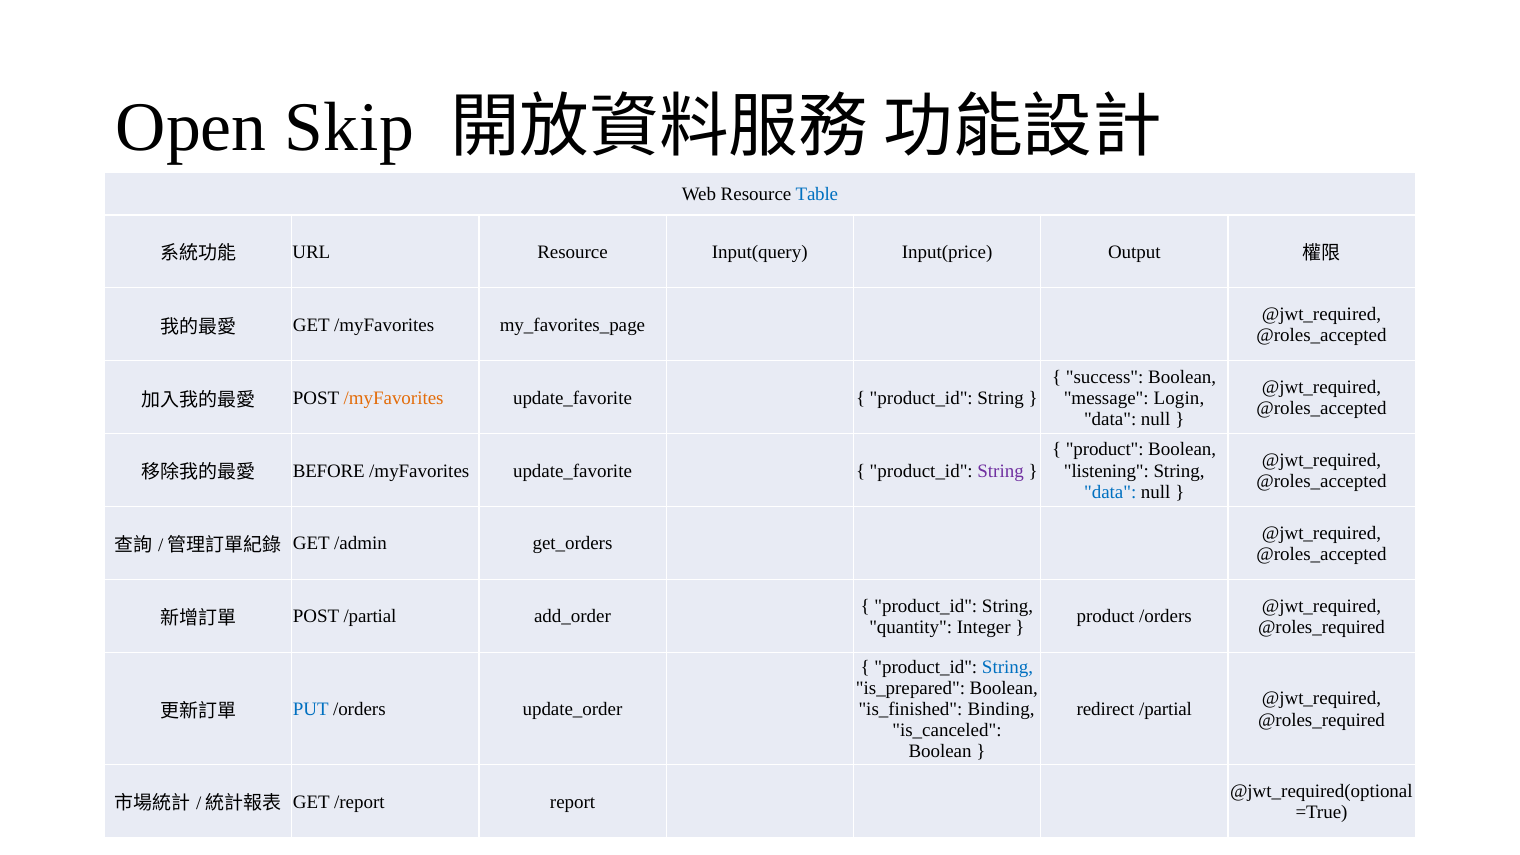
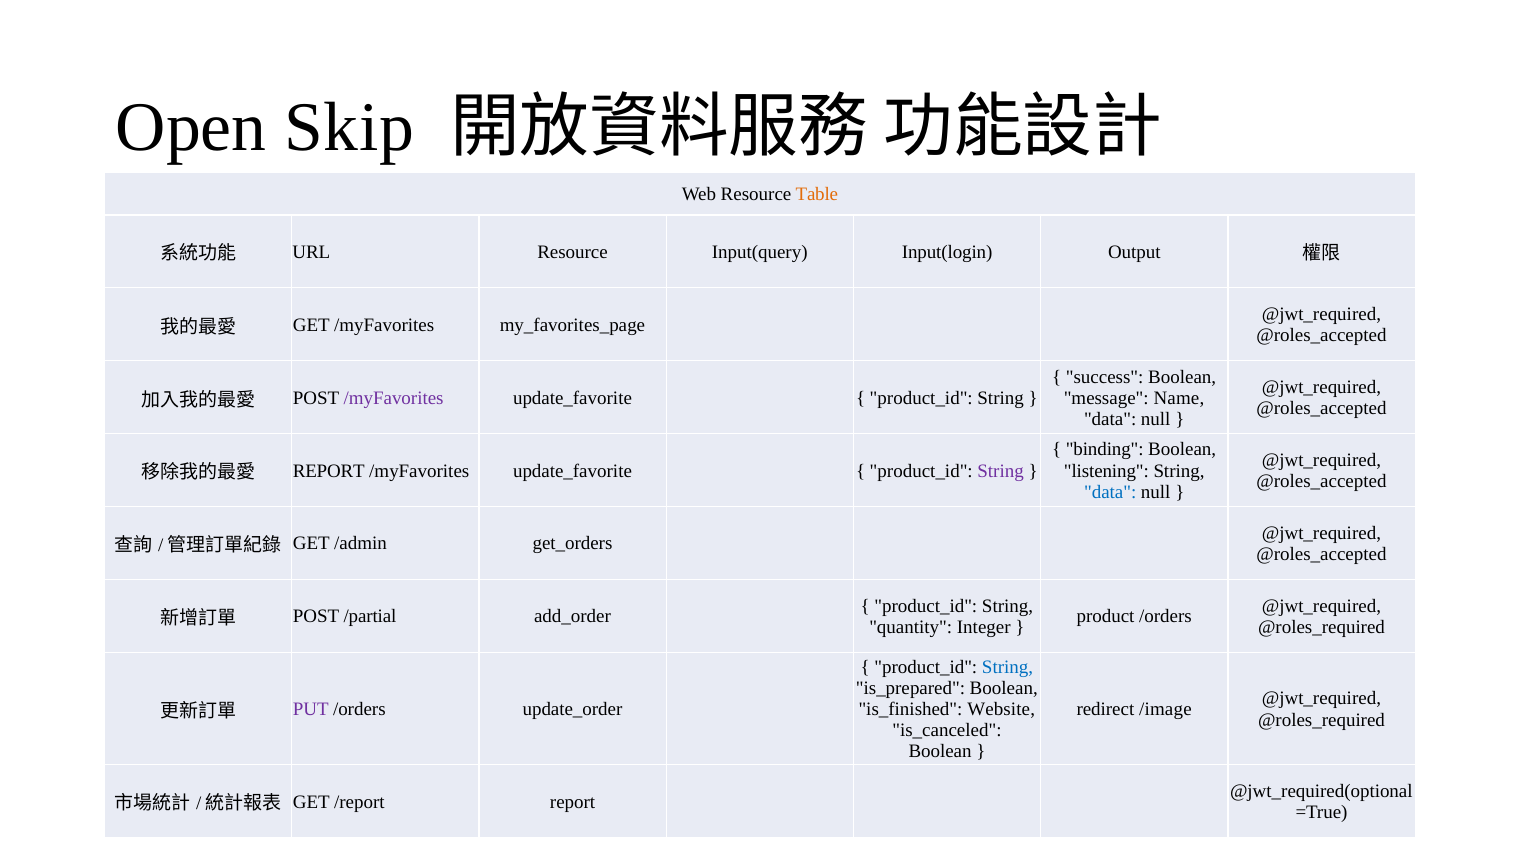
Table colour: blue -> orange (817, 194)
Input(price: Input(price -> Input(login (947, 252)
Login: Login -> Name (1179, 398)
/myFavorites colour: orange -> purple (394, 398)
product: product -> binding (1105, 450)
BEFORE: BEFORE -> REPORT (329, 471)
Binding: Binding -> Website (1001, 709)
redirect /partial: /partial -> /image (1165, 709)
PUT colour: blue -> purple (311, 709)
